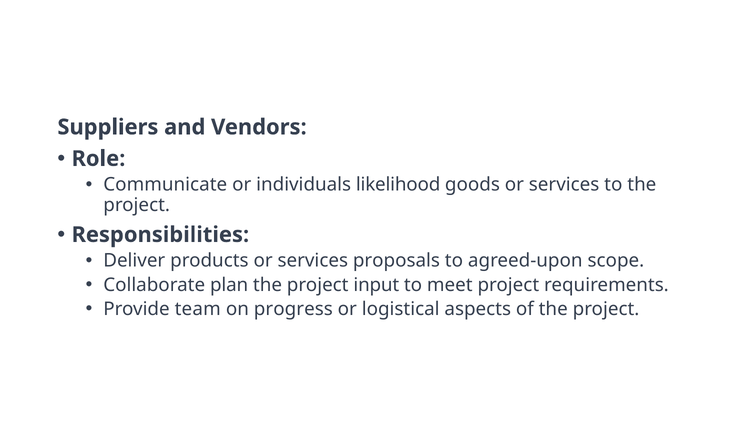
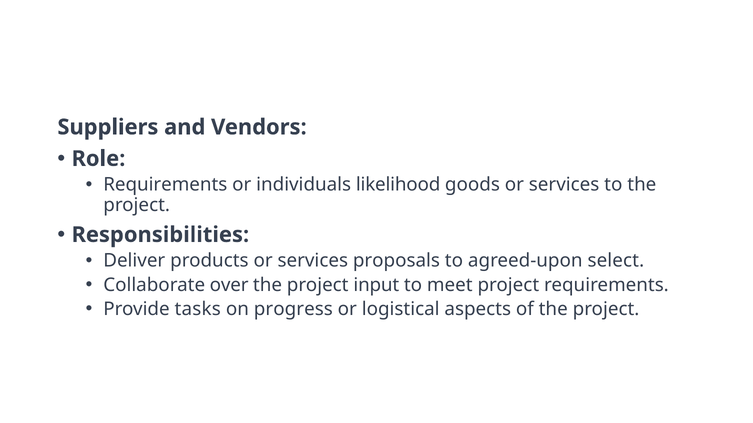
Communicate: Communicate -> Requirements (165, 185)
scope: scope -> select (616, 261)
plan: plan -> over (229, 285)
team: team -> tasks (198, 309)
